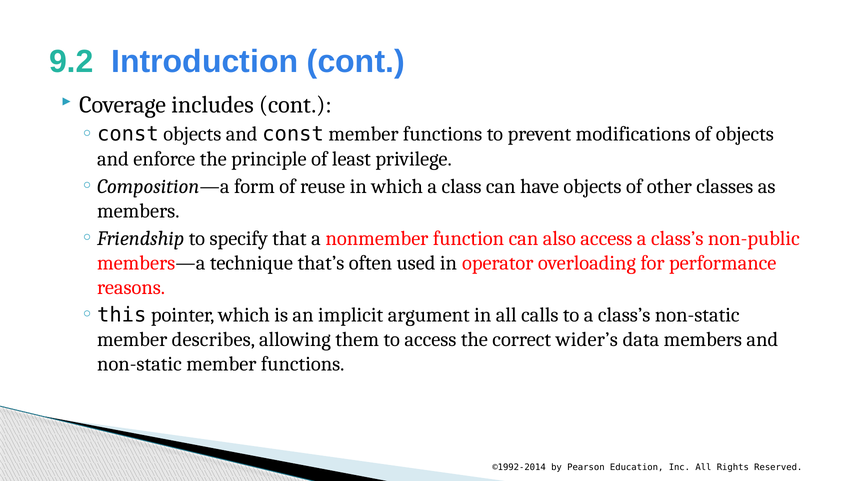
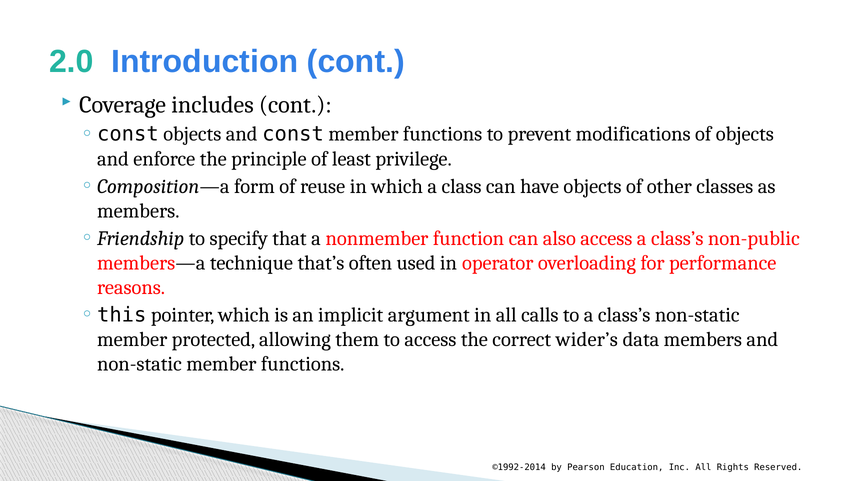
9.2: 9.2 -> 2.0 (71, 62)
describes: describes -> protected (213, 339)
